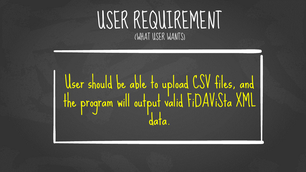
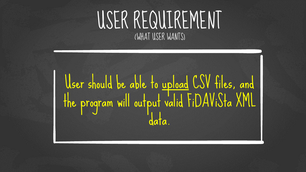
upload underline: none -> present (175, 83)
